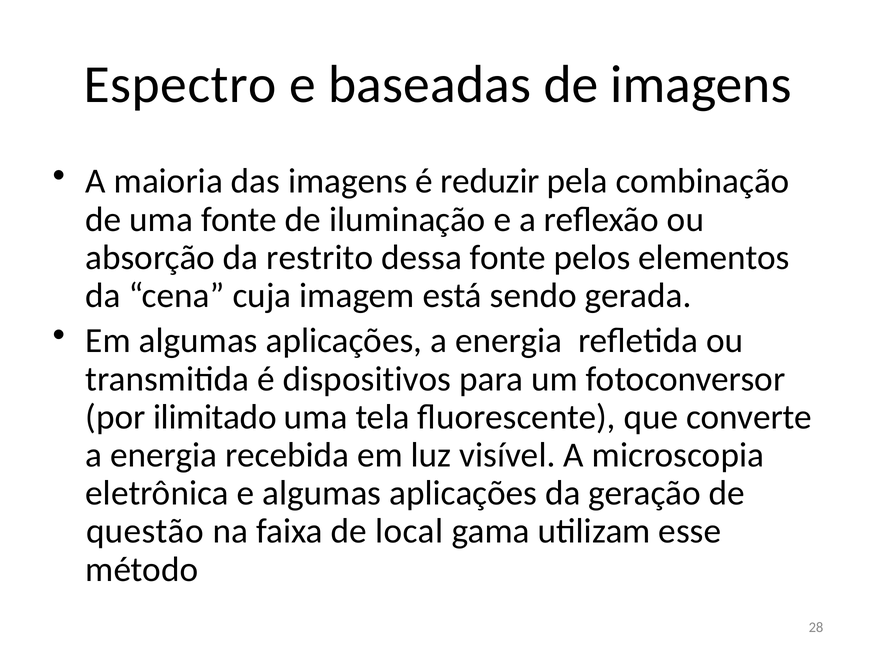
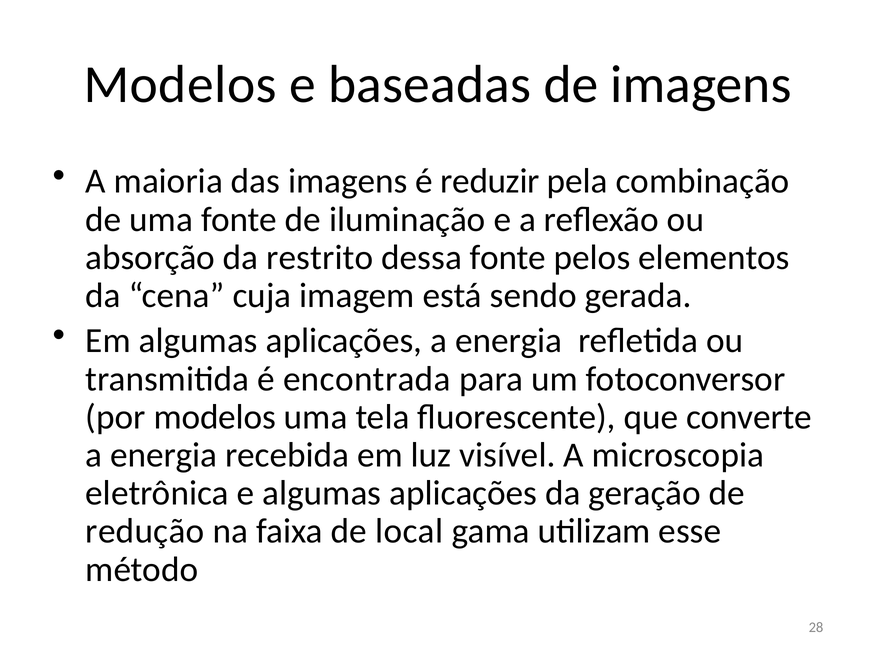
Espectro: Espectro -> Modelos (180, 85)
dispositivos: dispositivos -> encontrada (367, 379)
por ilimitado: ilimitado -> modelos (215, 417)
questão: questão -> redução (145, 531)
